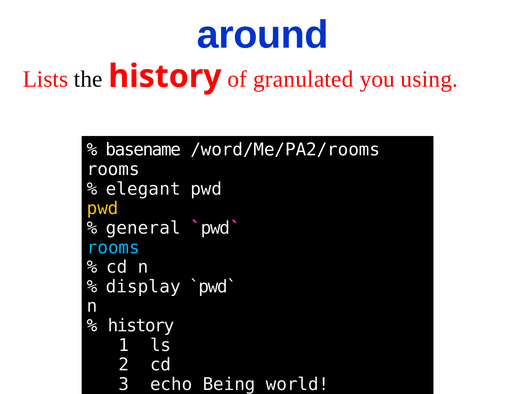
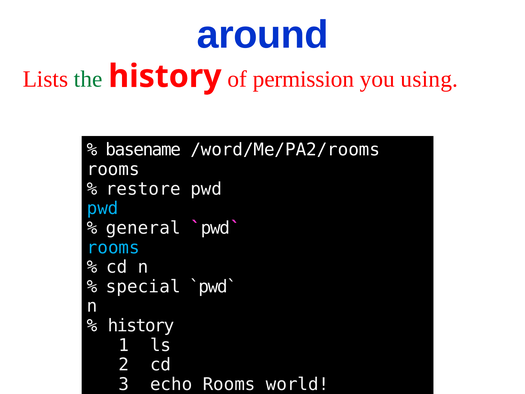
the colour: black -> green (88, 79)
granulated: granulated -> permission (303, 79)
elegant: elegant -> restore (143, 189)
pwd colour: yellow -> light blue (103, 208)
display: display -> special (143, 286)
echo Being: Being -> Rooms (229, 384)
